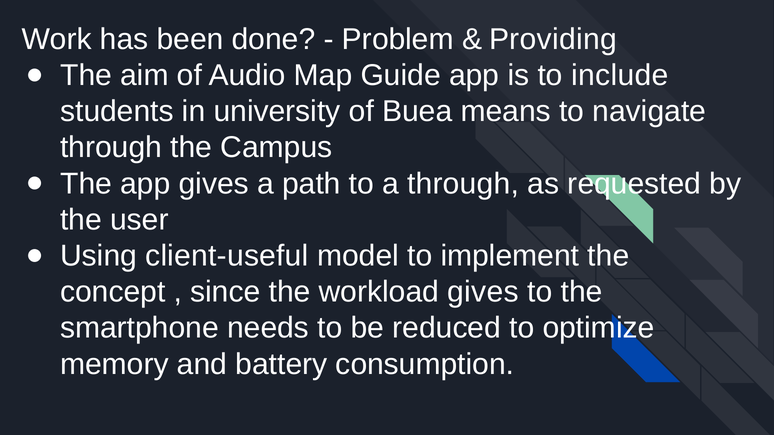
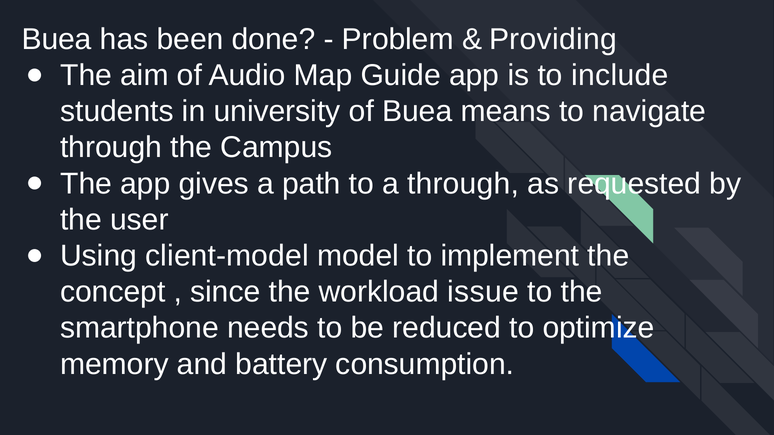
Work: Work -> Buea (57, 39)
client-useful: client-useful -> client-model (227, 256)
workload gives: gives -> issue (483, 292)
